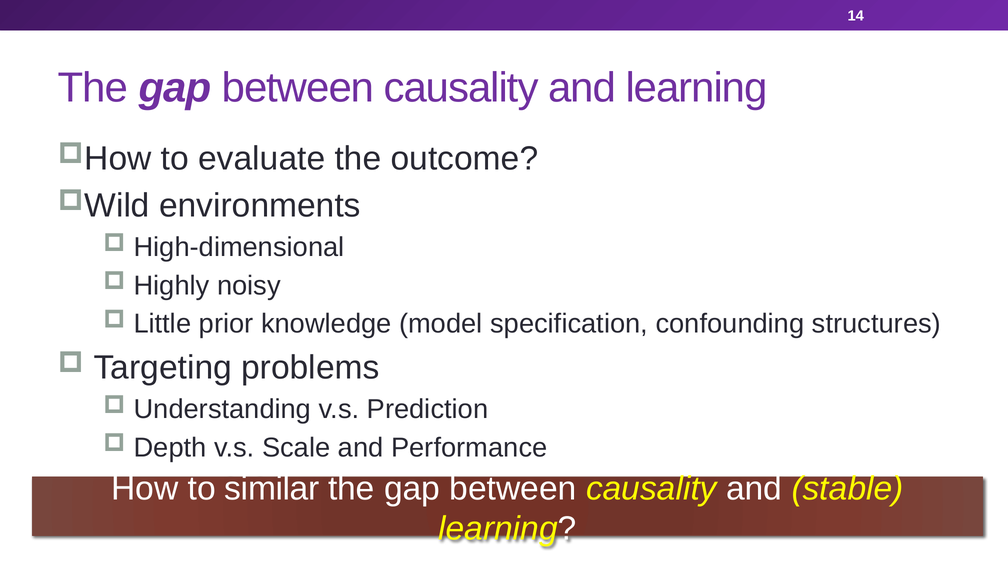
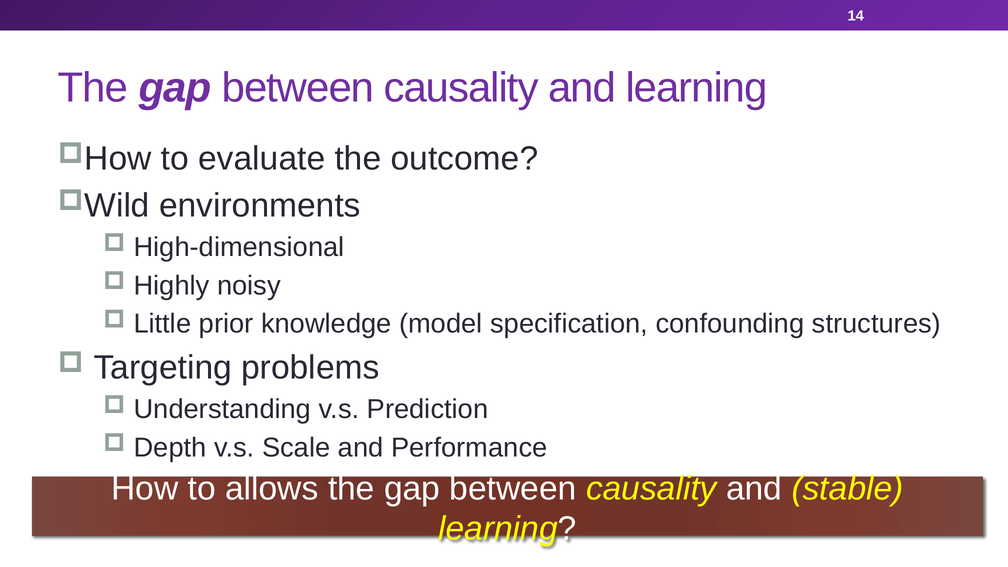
similar: similar -> allows (272, 488)
